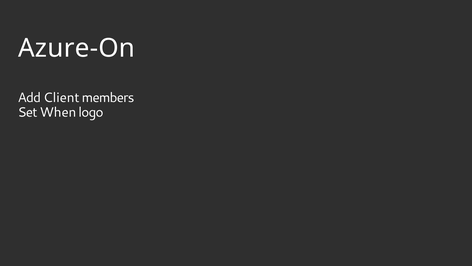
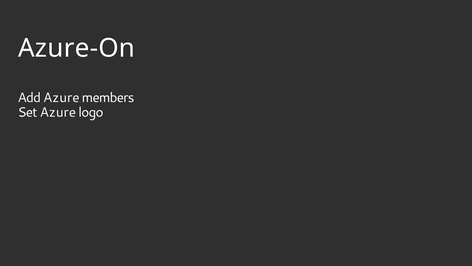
Add Client: Client -> Azure (61, 98)
Set When: When -> Azure (58, 112)
